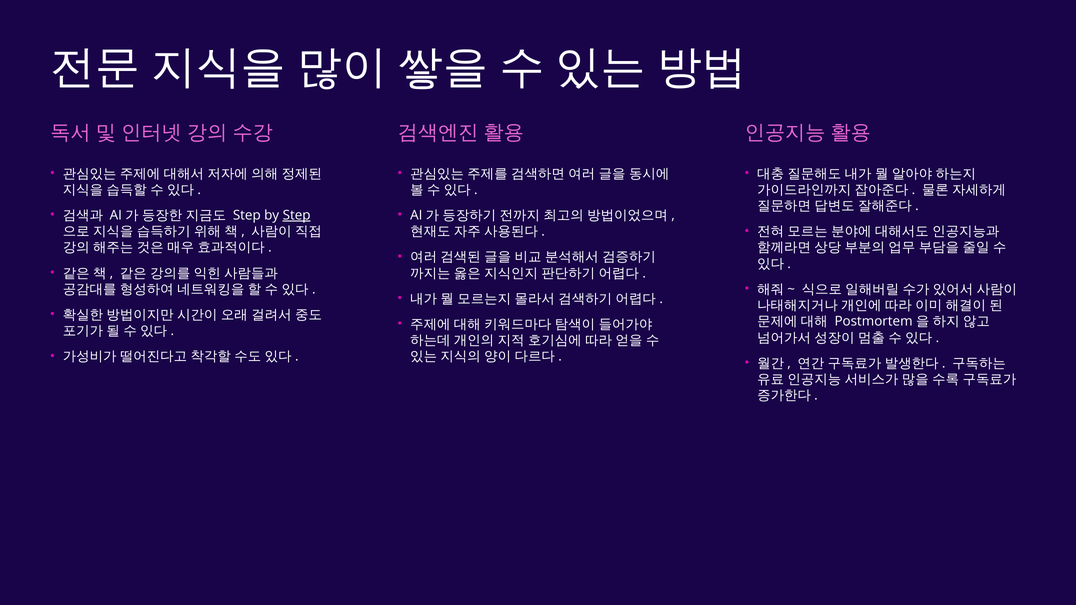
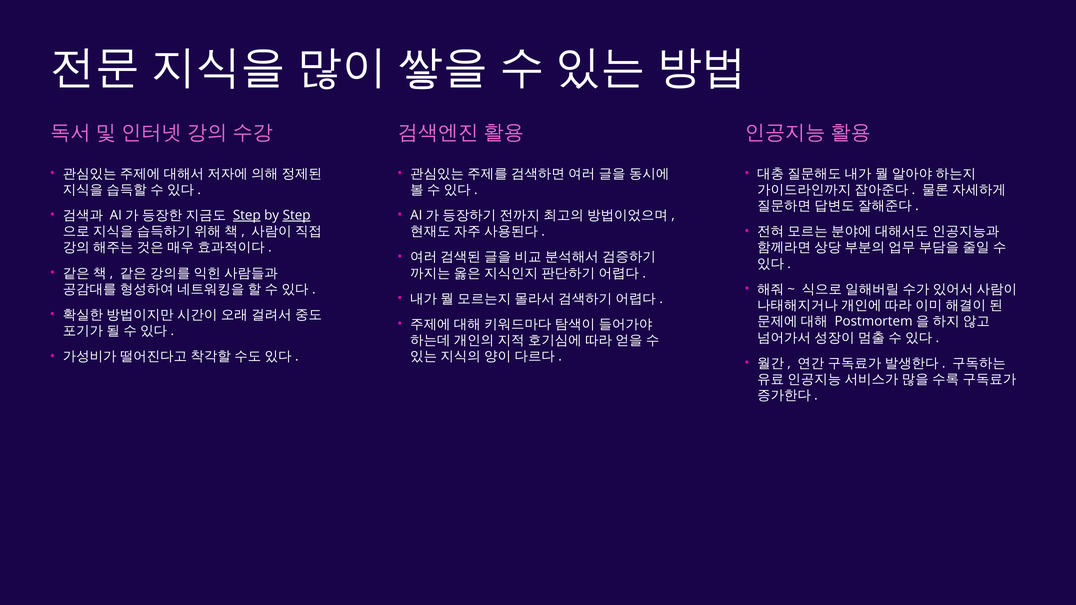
Step underline: none -> present (247, 215)
